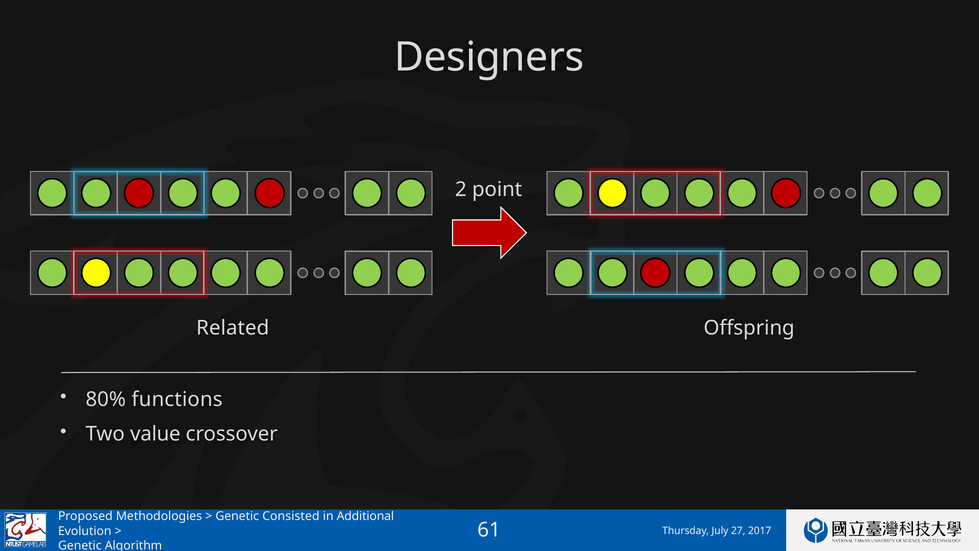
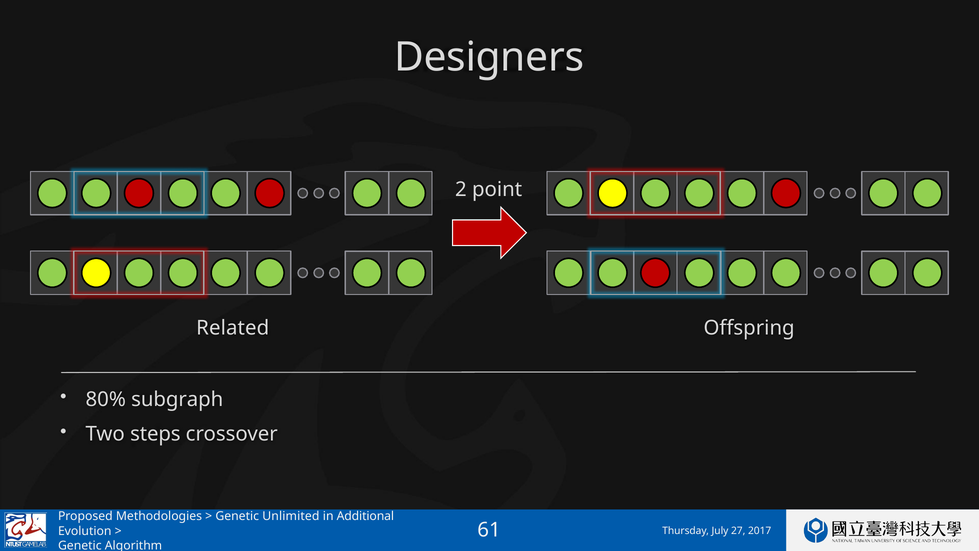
functions: functions -> subgraph (177, 399)
value: value -> steps (155, 434)
Consisted: Consisted -> Unlimited (291, 516)
